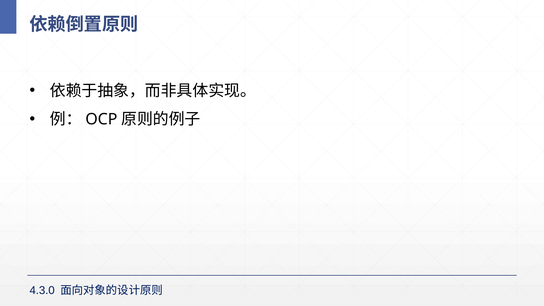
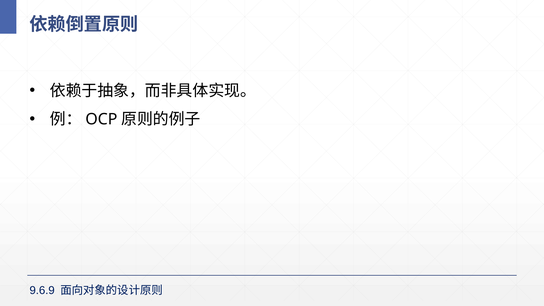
4.3.0: 4.3.0 -> 9.6.9 (42, 290)
